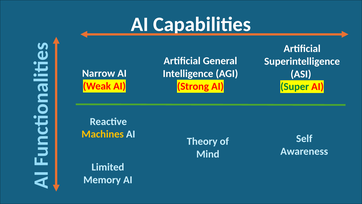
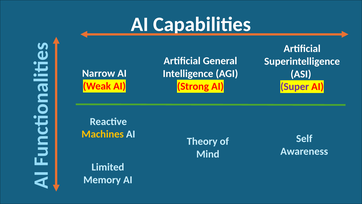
Super colour: green -> purple (295, 87)
